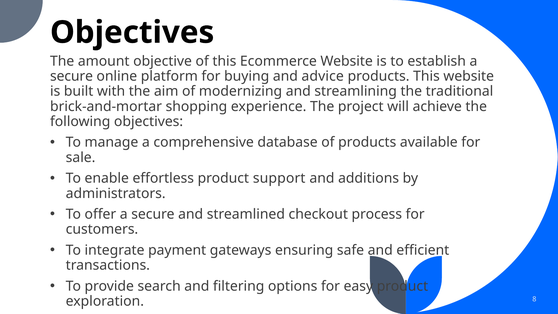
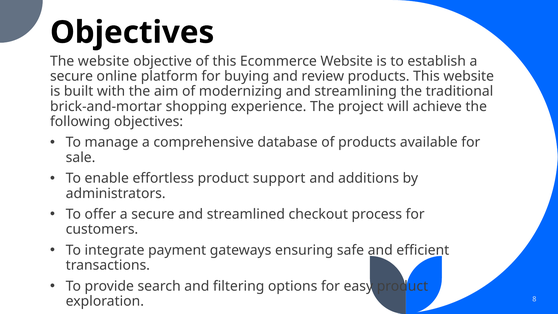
The amount: amount -> website (104, 61)
advice: advice -> review (323, 76)
